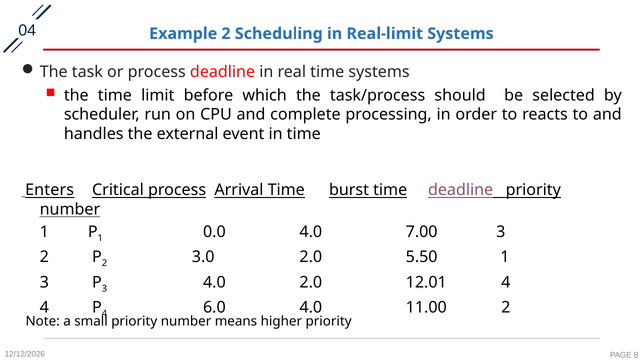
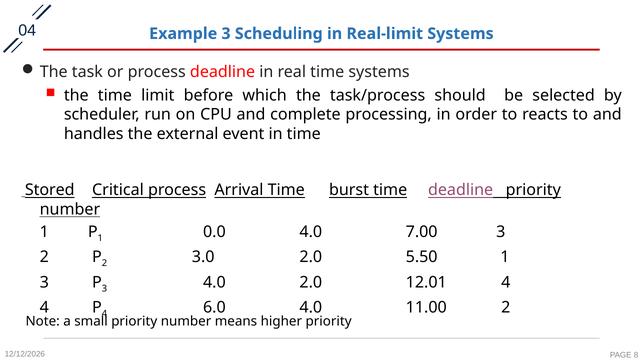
Example 2: 2 -> 3 (226, 34)
Enters: Enters -> Stored (50, 190)
